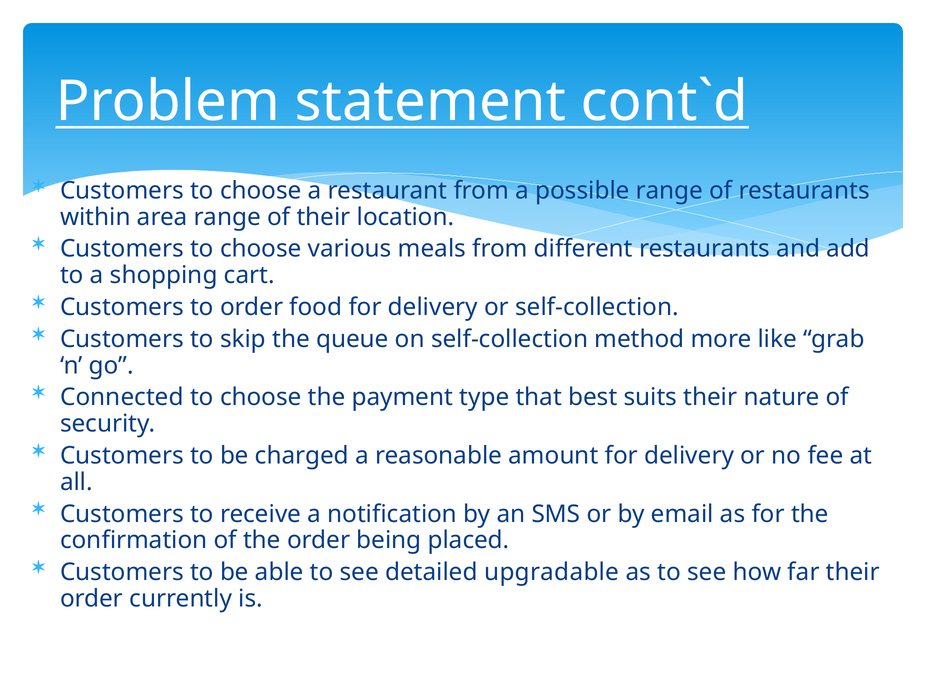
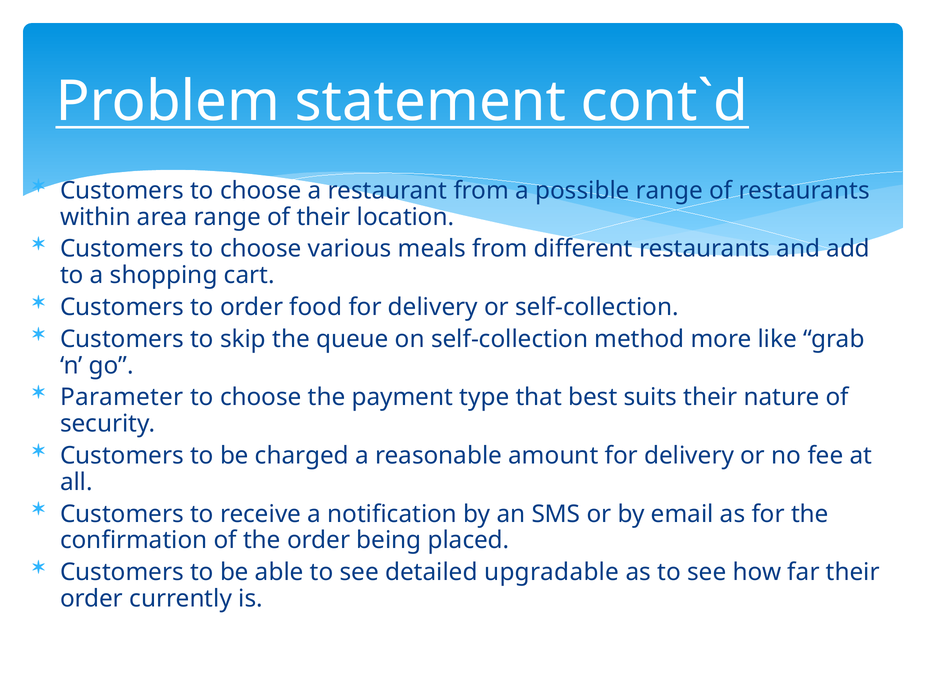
Connected: Connected -> Parameter (122, 397)
